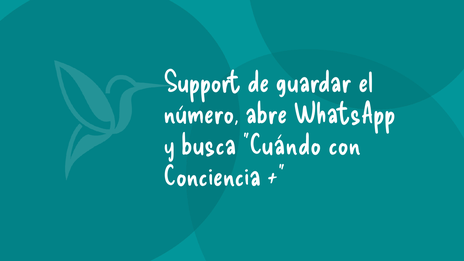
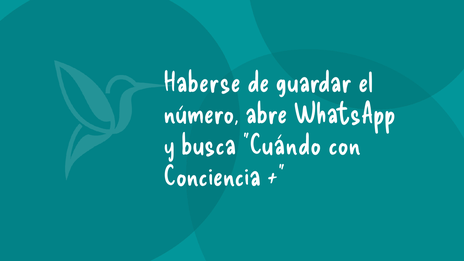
Support: Support -> Haberse (202, 83)
